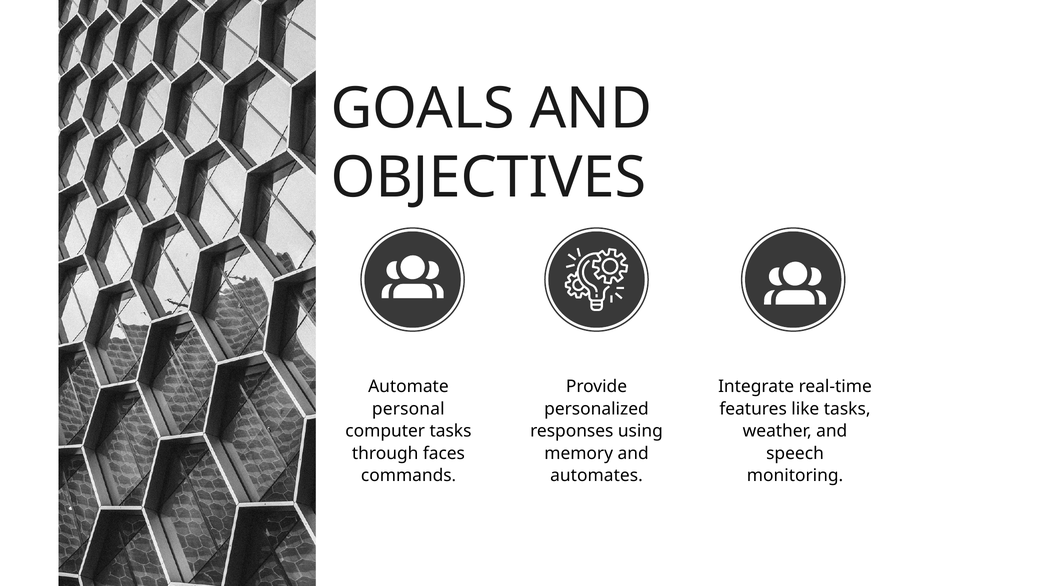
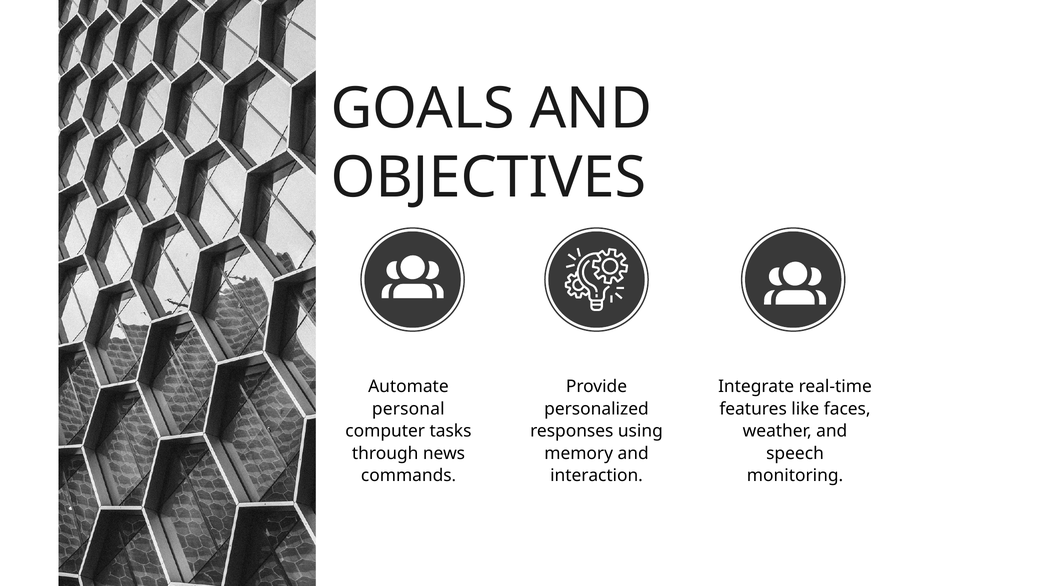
like tasks: tasks -> faces (847, 409)
faces: faces -> news (444, 453)
automates: automates -> interaction (597, 476)
